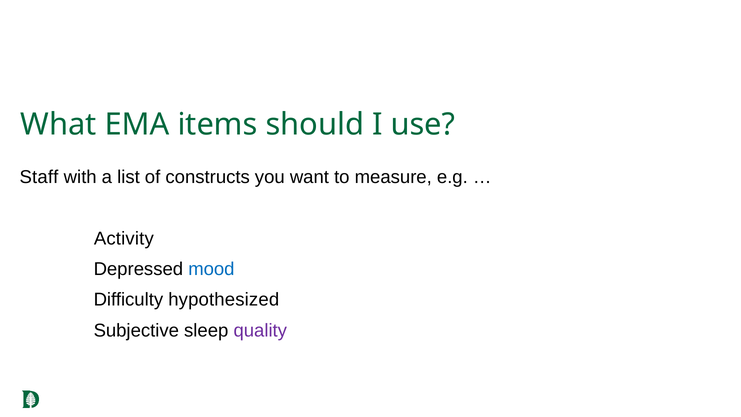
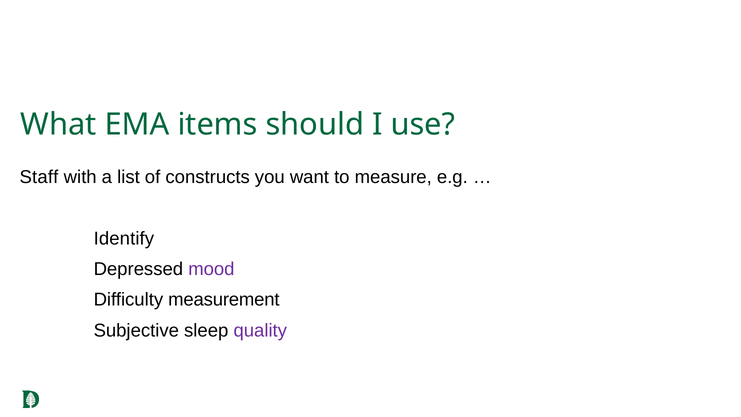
Activity: Activity -> Identify (124, 238)
mood colour: blue -> purple (211, 269)
hypothesized: hypothesized -> measurement (224, 300)
